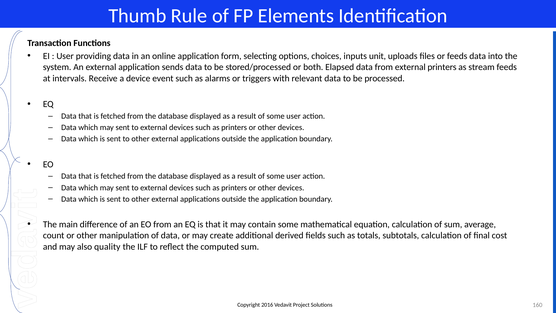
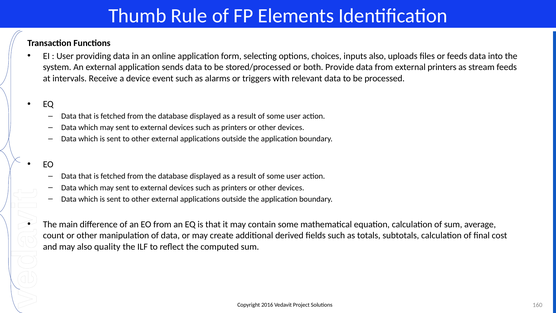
inputs unit: unit -> also (377, 56)
Elapsed: Elapsed -> Provide (340, 67)
